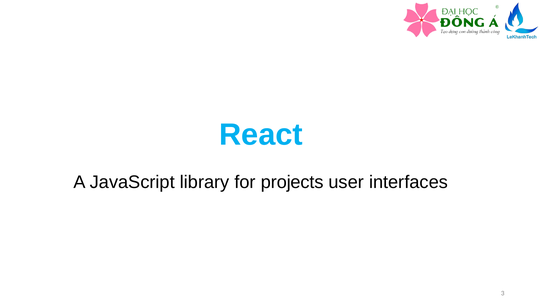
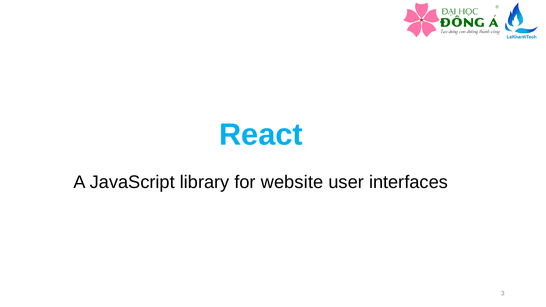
projects: projects -> website (292, 182)
